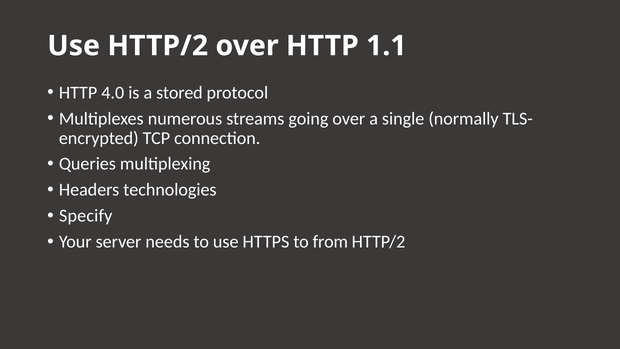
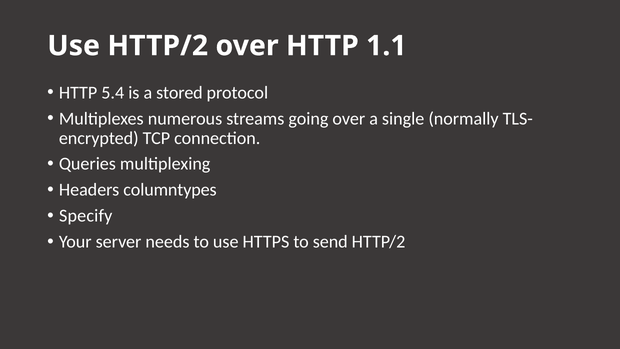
4.0: 4.0 -> 5.4 (113, 92)
technologies: technologies -> columntypes (170, 190)
from: from -> send (330, 242)
